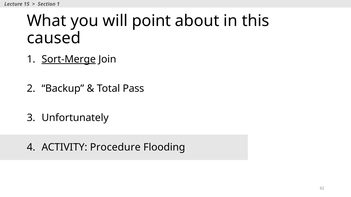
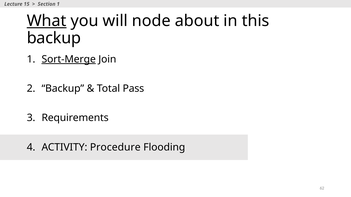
What underline: none -> present (47, 21)
point: point -> node (151, 21)
caused: caused -> backup (54, 38)
Unfortunately: Unfortunately -> Requirements (75, 118)
